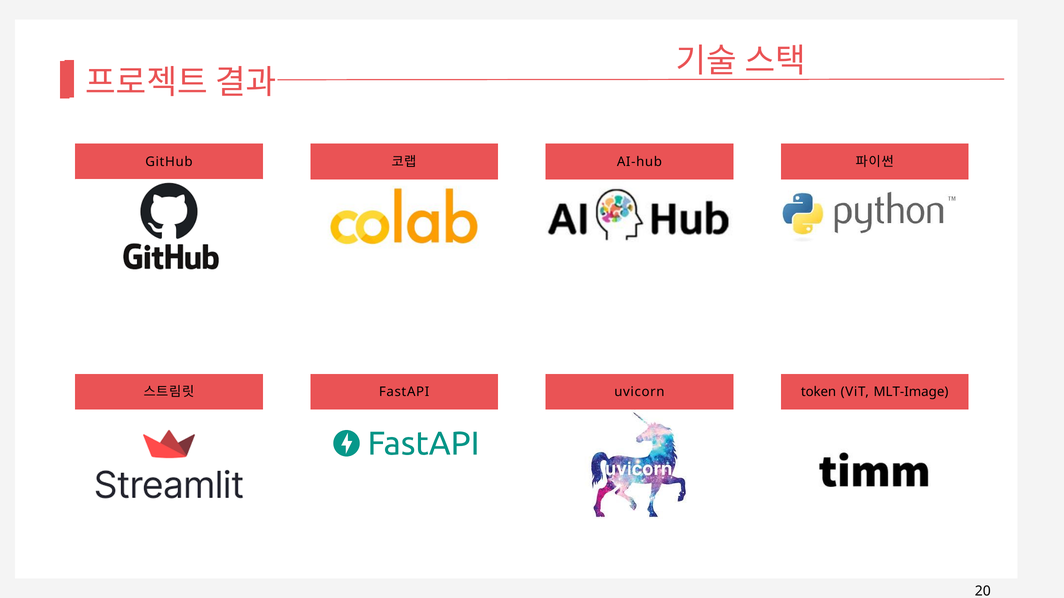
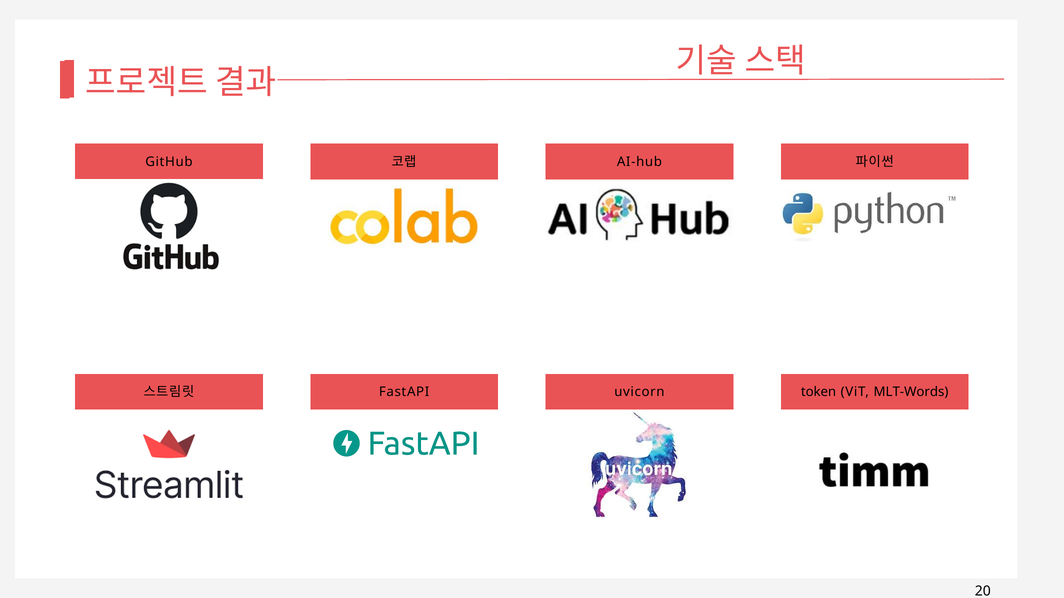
MLT-Image: MLT-Image -> MLT-Words (911, 392)
